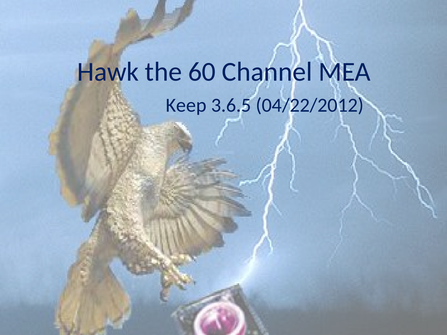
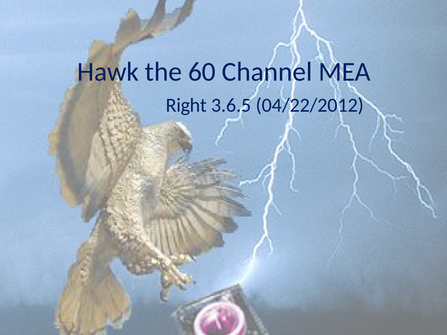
Keep: Keep -> Right (186, 105)
